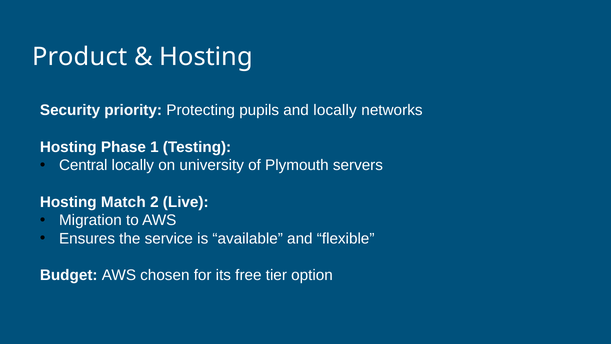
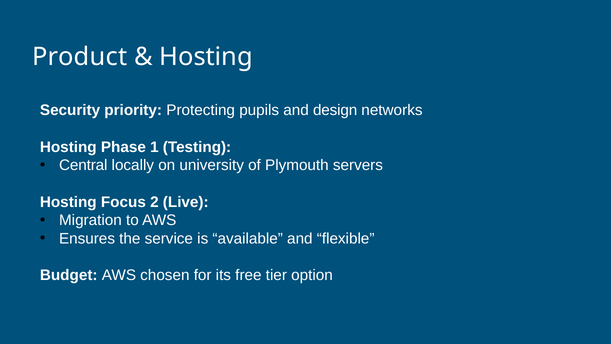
and locally: locally -> design (335, 110)
Match: Match -> Focus (123, 202)
